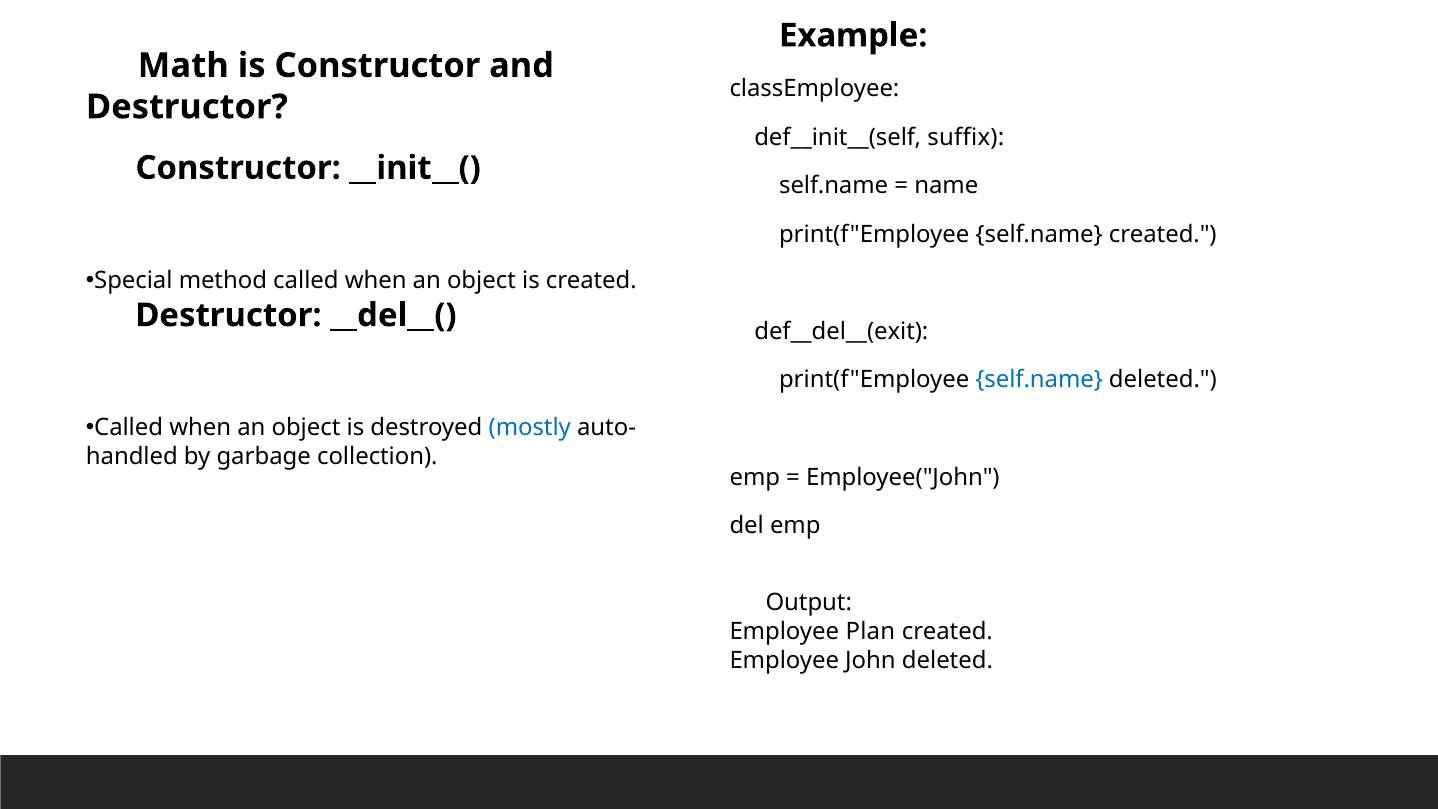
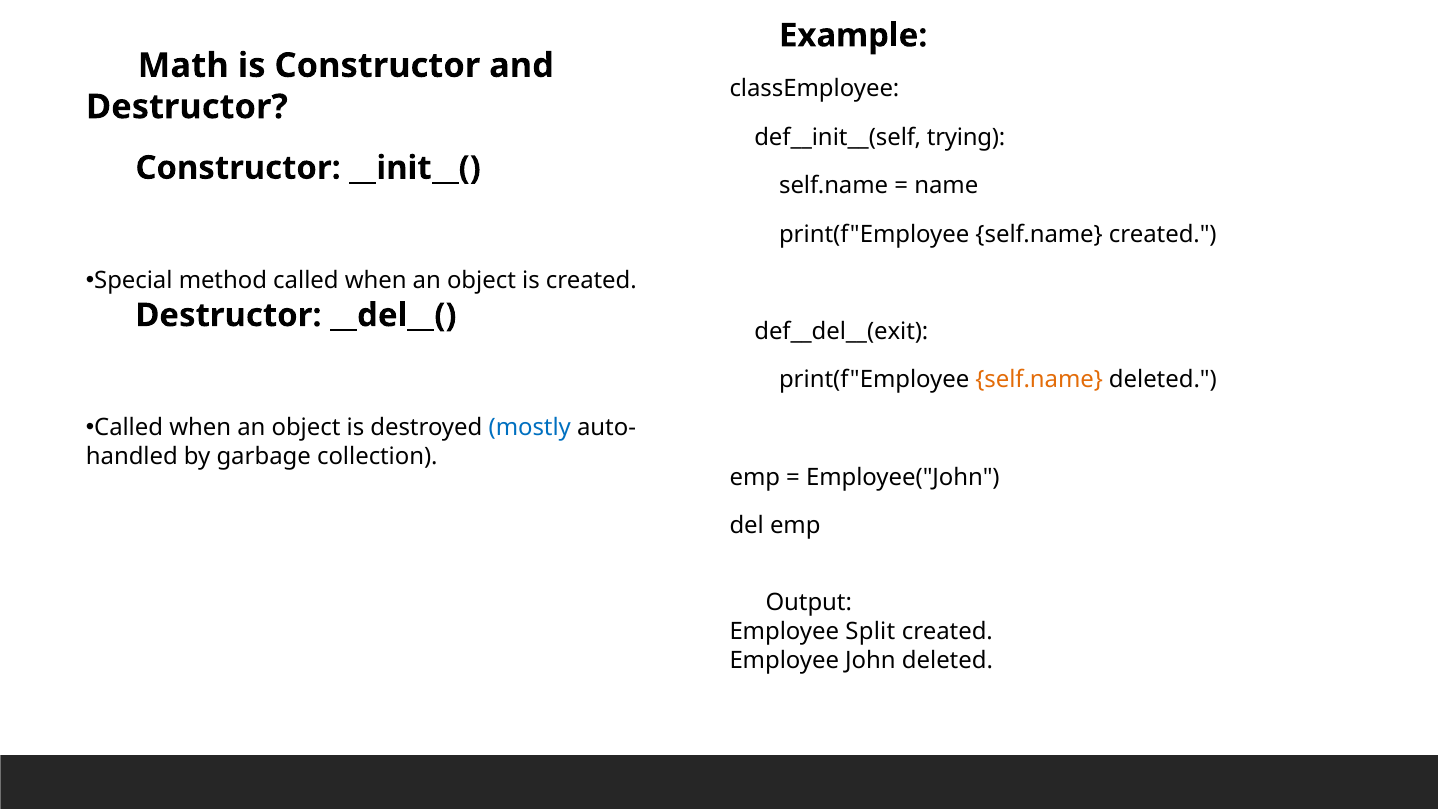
suffix: suffix -> trying (966, 137)
self.name colour: blue -> orange (1039, 380)
Plan: Plan -> Split (870, 632)
